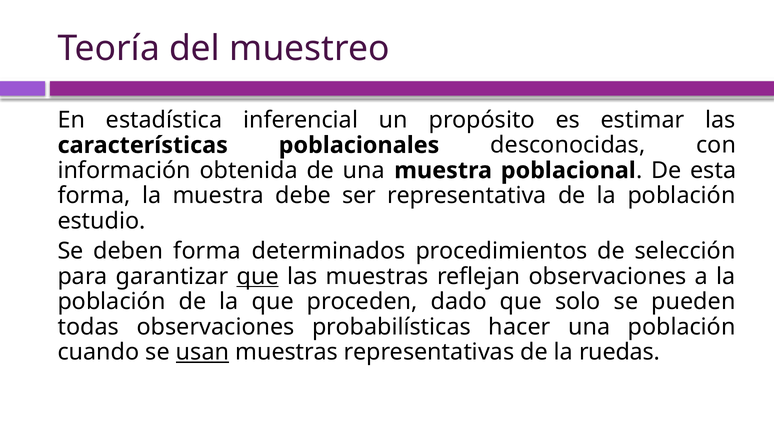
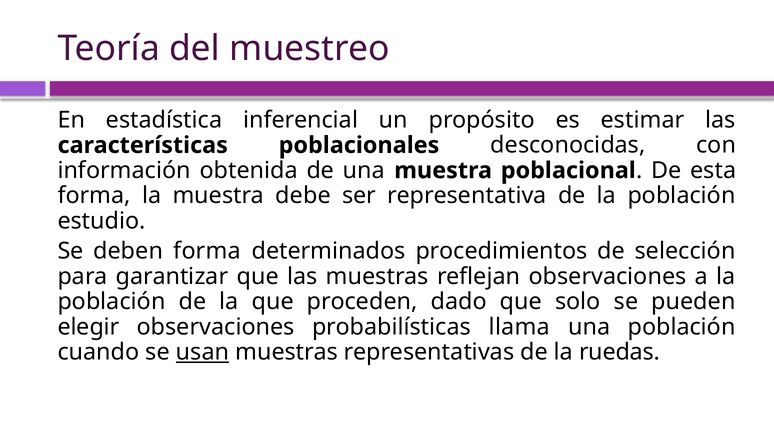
que underline: present -> none (258, 277)
todas: todas -> elegir (88, 327)
hacer: hacer -> llama (519, 327)
